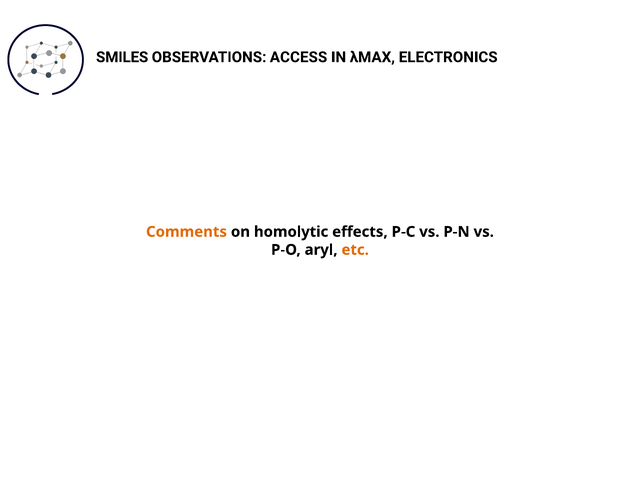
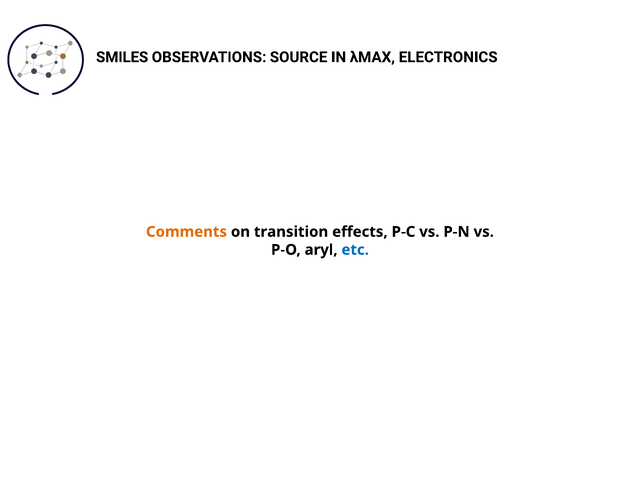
ACCESS: ACCESS -> SOURCE (299, 57)
homolytic: homolytic -> transition (291, 232)
etc colour: orange -> blue (355, 250)
